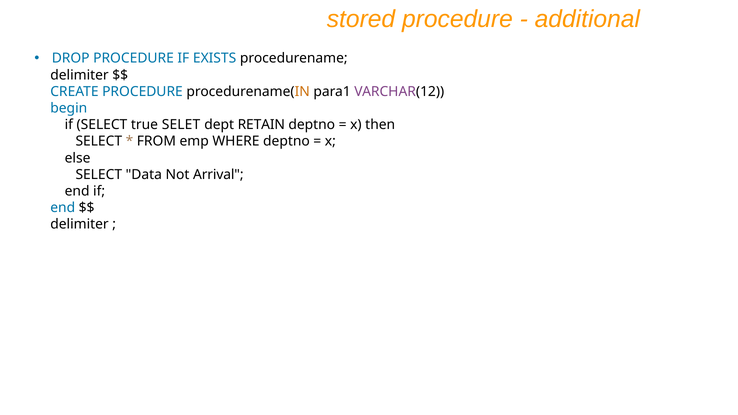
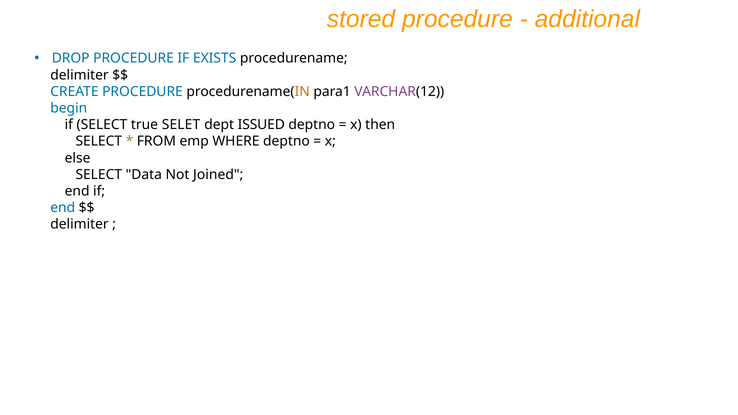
RETAIN: RETAIN -> ISSUED (261, 125)
Arrival: Arrival -> Joined (218, 175)
